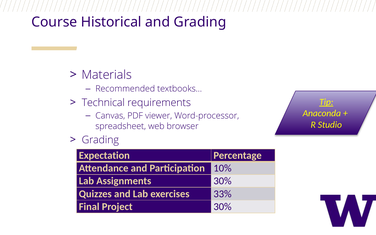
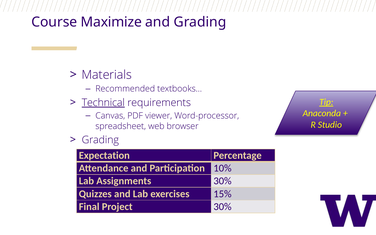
Historical: Historical -> Maximize (111, 22)
Technical underline: none -> present (103, 103)
33%: 33% -> 15% (223, 194)
